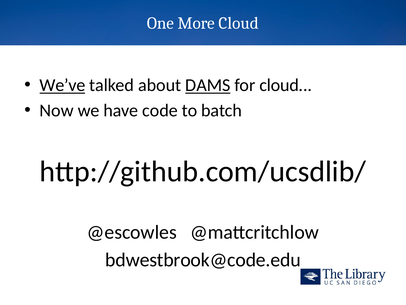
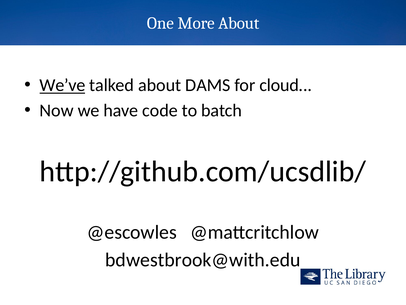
More Cloud: Cloud -> About (239, 23)
DAMS underline: present -> none (208, 85)
bdwestbrook@code.edu: bdwestbrook@code.edu -> bdwestbrook@with.edu (203, 260)
